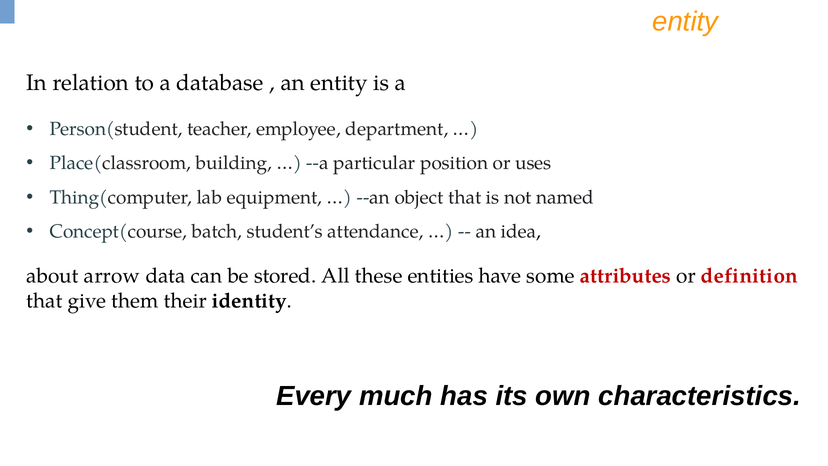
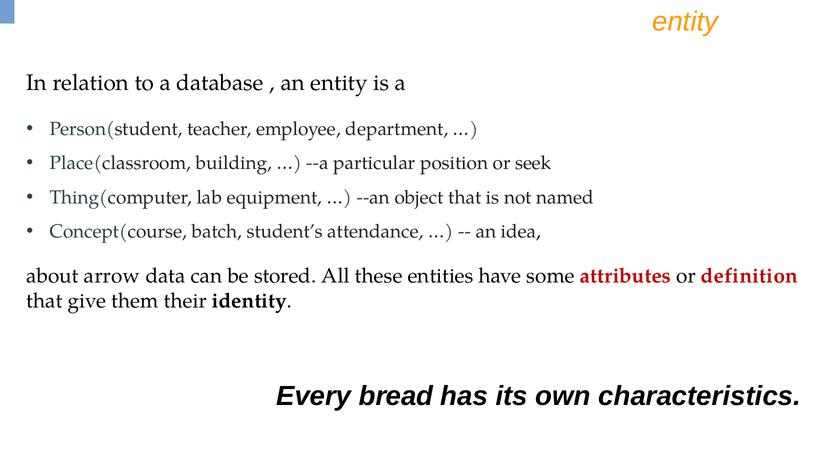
uses: uses -> seek (533, 163)
much: much -> bread (396, 396)
